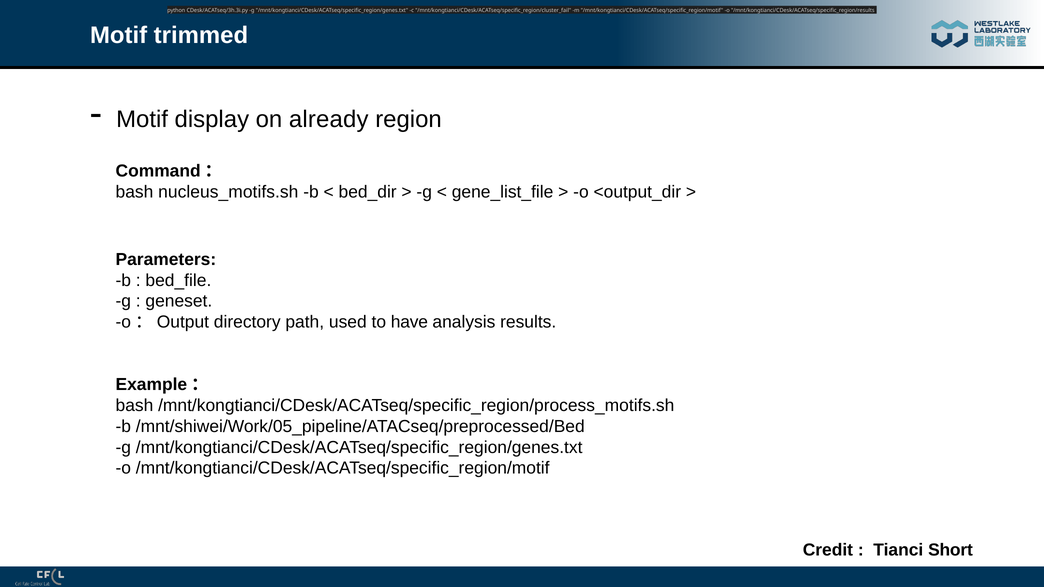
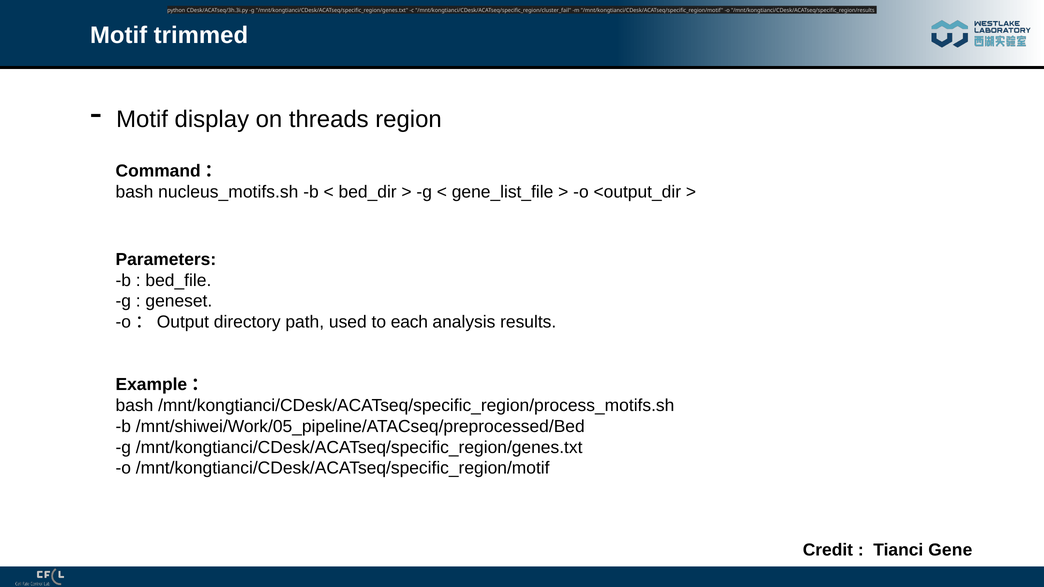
already: already -> threads (329, 119)
have: have -> each (409, 322)
Short: Short -> Gene (950, 550)
